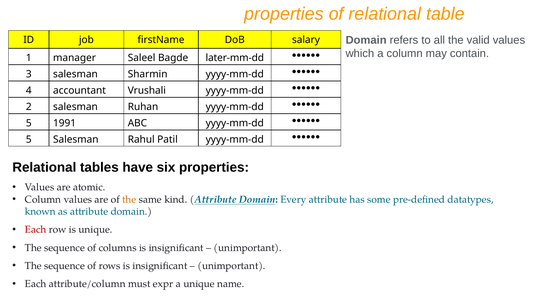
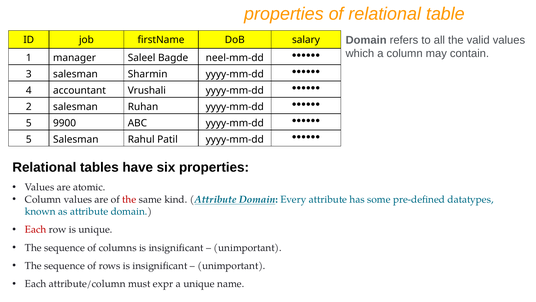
later-mm-dd: later-mm-dd -> neel-mm-dd (235, 58)
1991: 1991 -> 9900 (65, 123)
the colour: orange -> red (129, 199)
